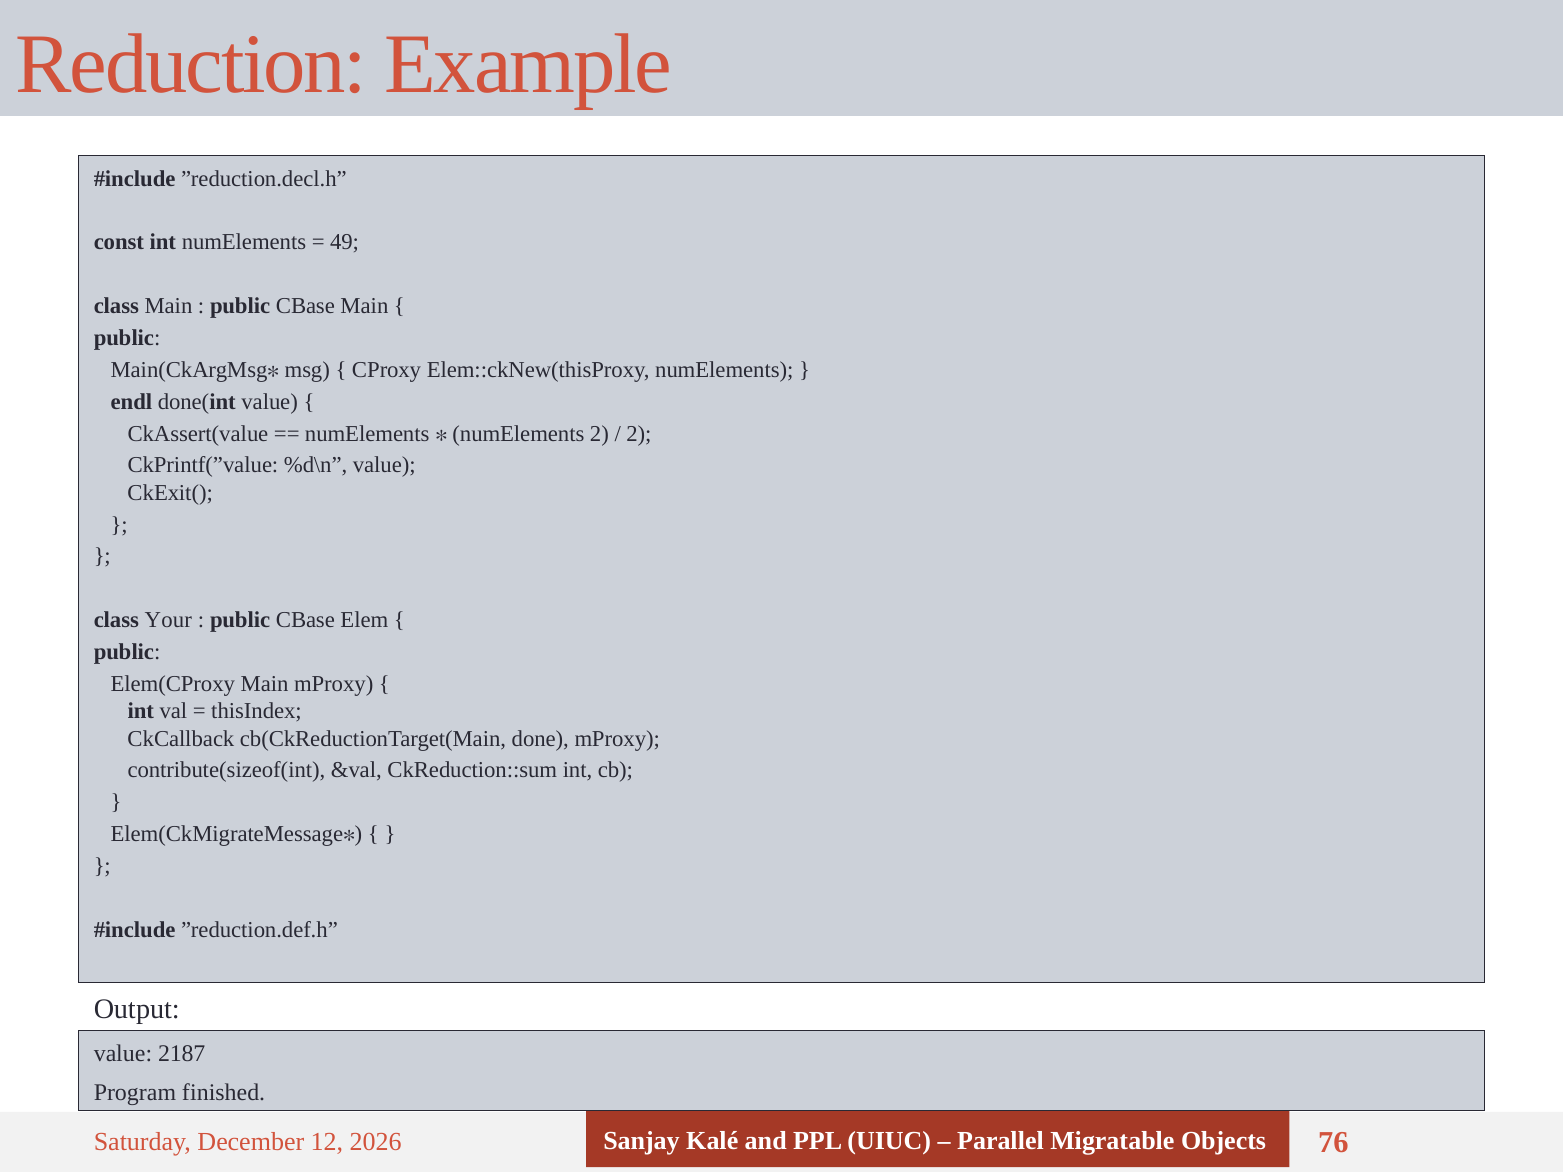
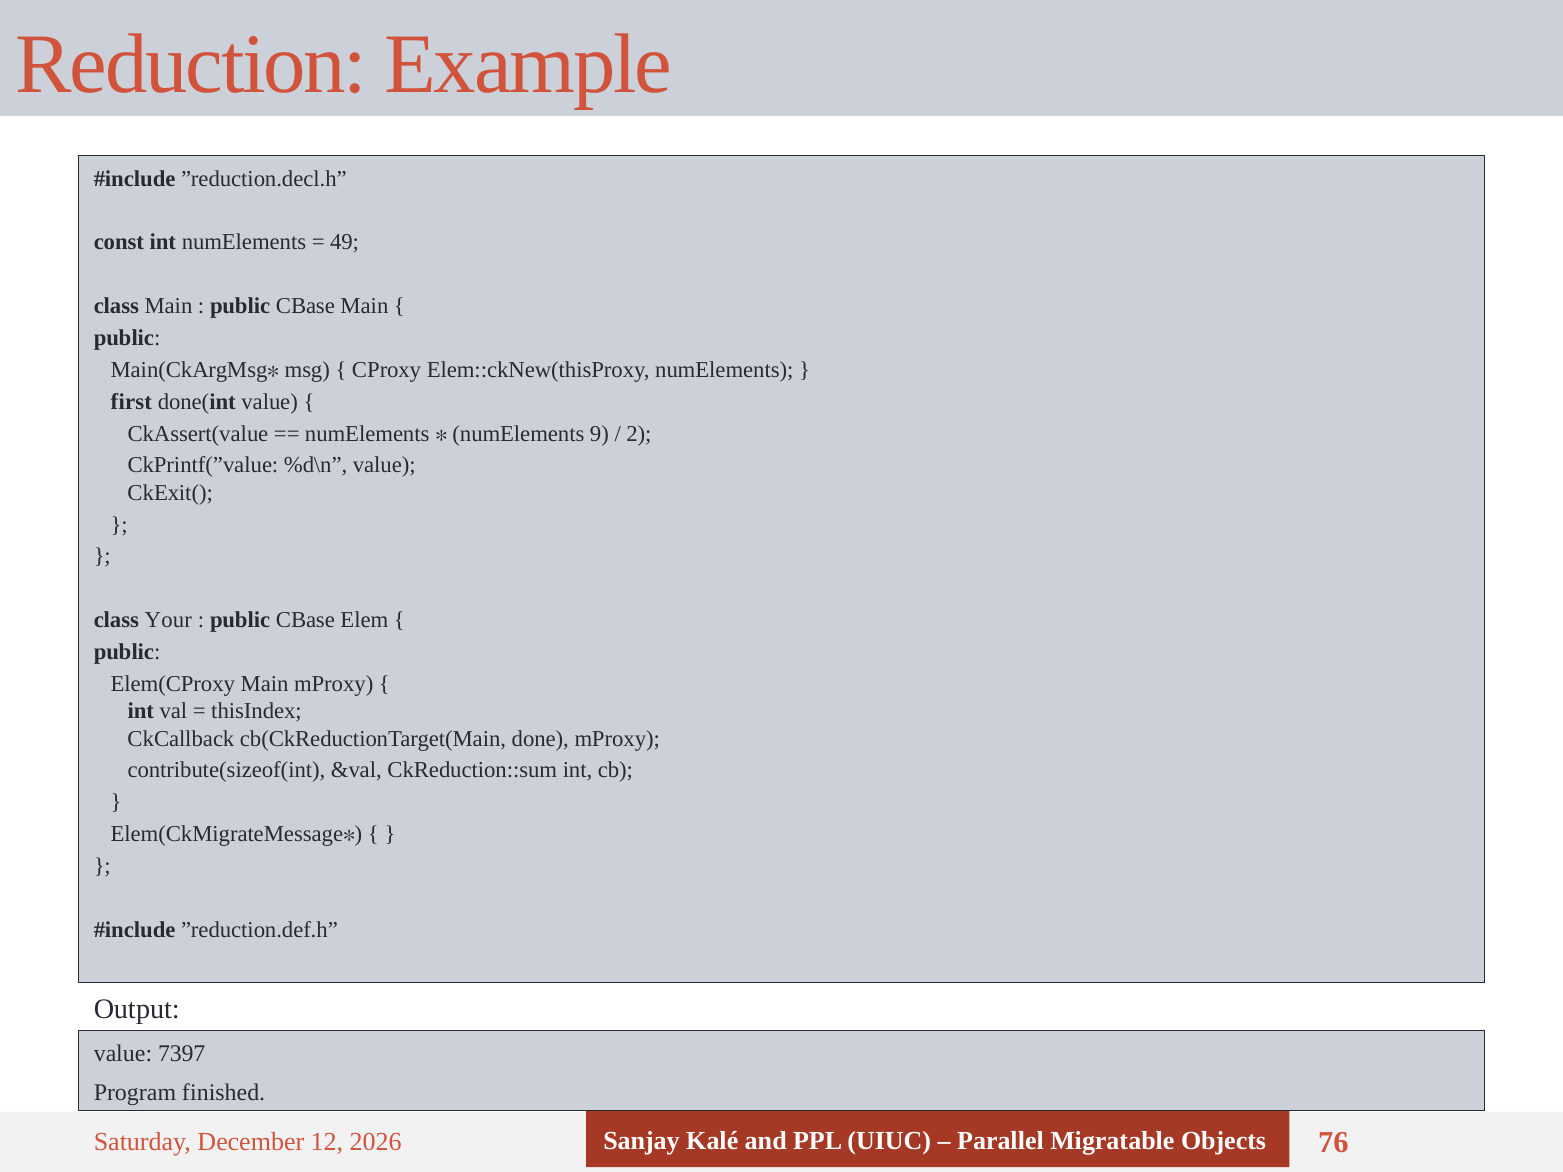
endl: endl -> first (131, 402)
numElements 2: 2 -> 9 (599, 434)
2187: 2187 -> 7397 (182, 1054)
